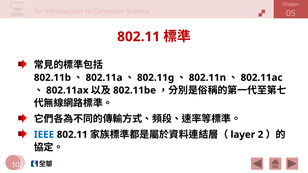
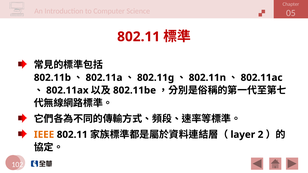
IEEE colour: blue -> orange (44, 135)
